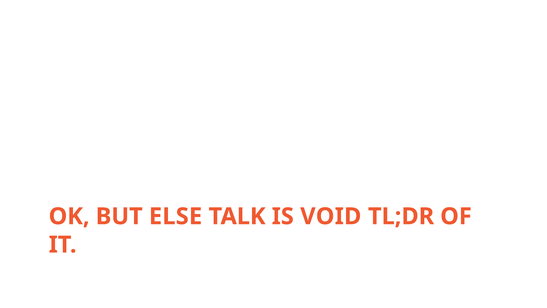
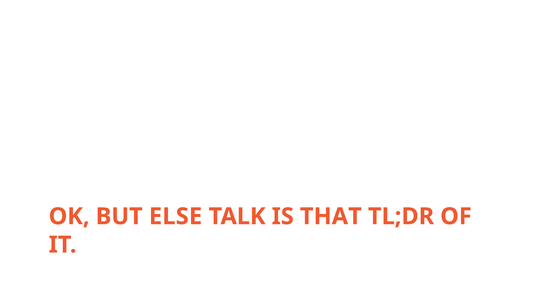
VOID: VOID -> THAT (331, 216)
